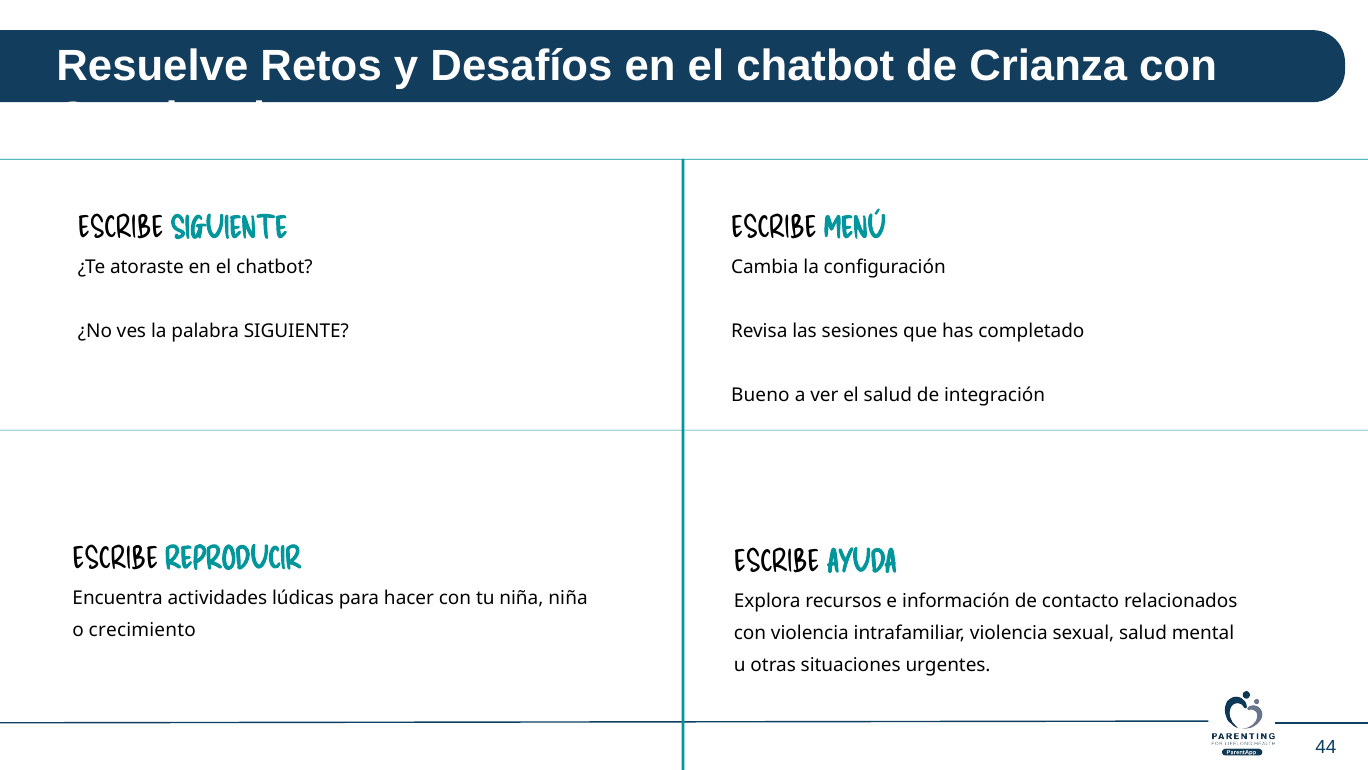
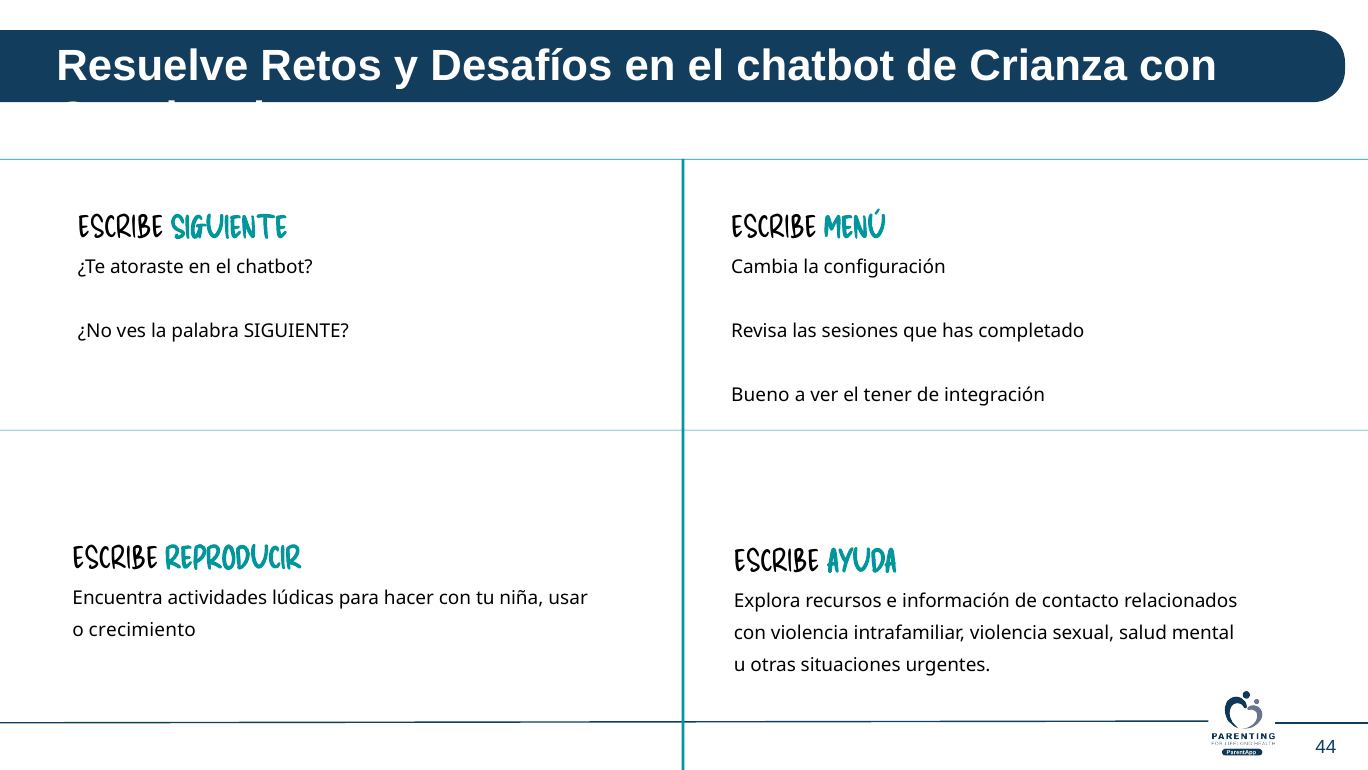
el salud: salud -> tener (888, 395)
niña niña: niña -> usar (568, 597)
